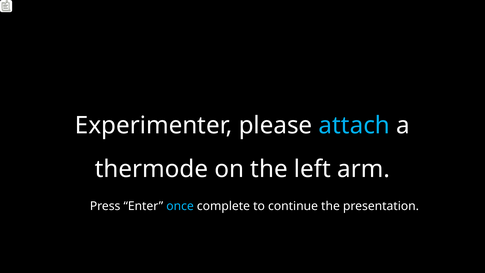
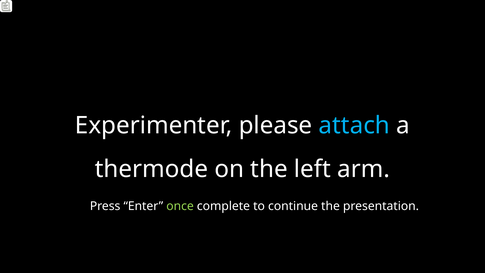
once colour: light blue -> light green (180, 206)
